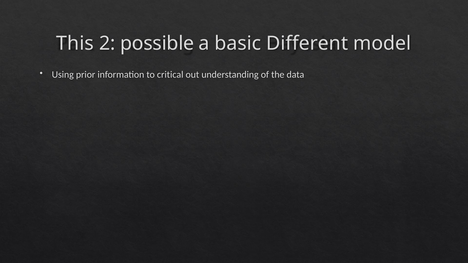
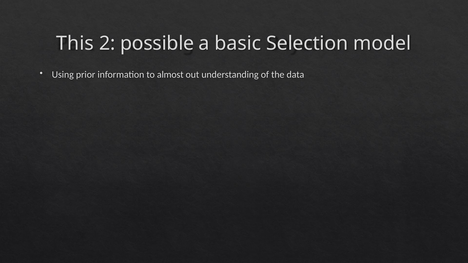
Different: Different -> Selection (307, 43)
critical: critical -> almost (170, 75)
